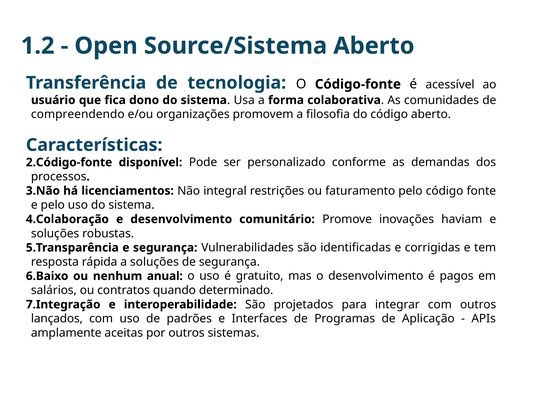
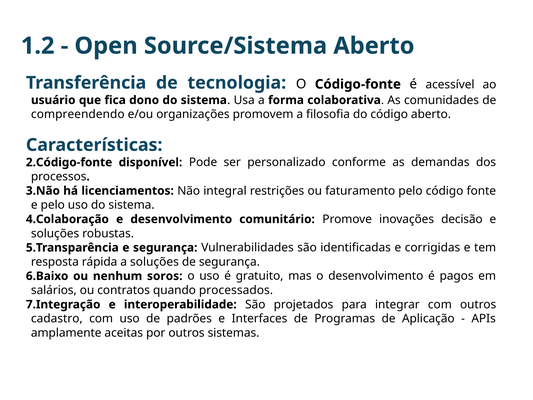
haviam: haviam -> decisão (462, 219)
anual: anual -> soros (165, 276)
determinado: determinado -> processados (236, 290)
lançados: lançados -> cadastro (57, 319)
